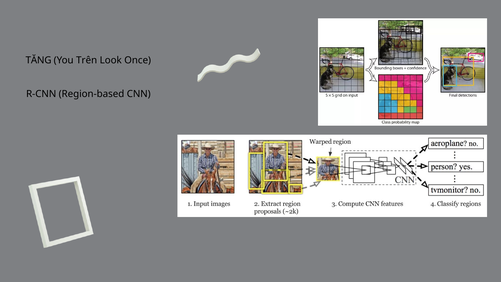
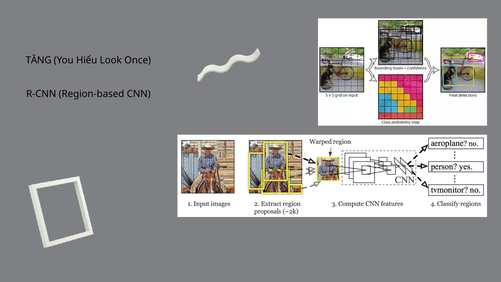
Trên: Trên -> Hiểu (87, 60)
